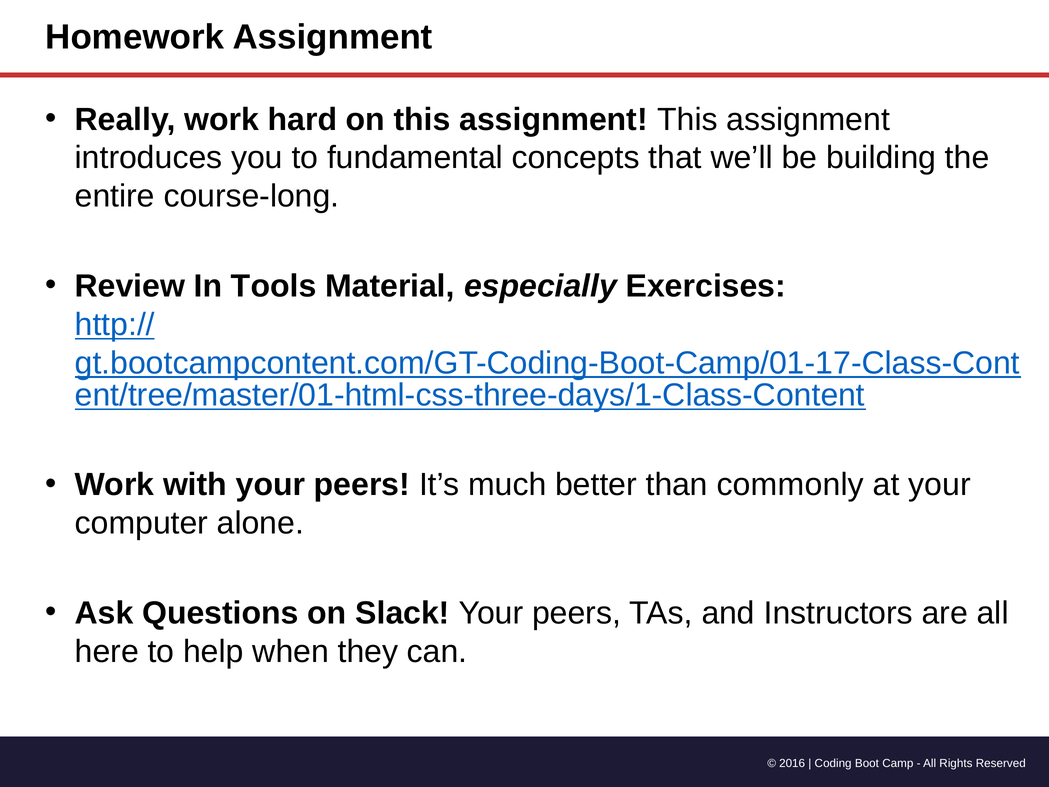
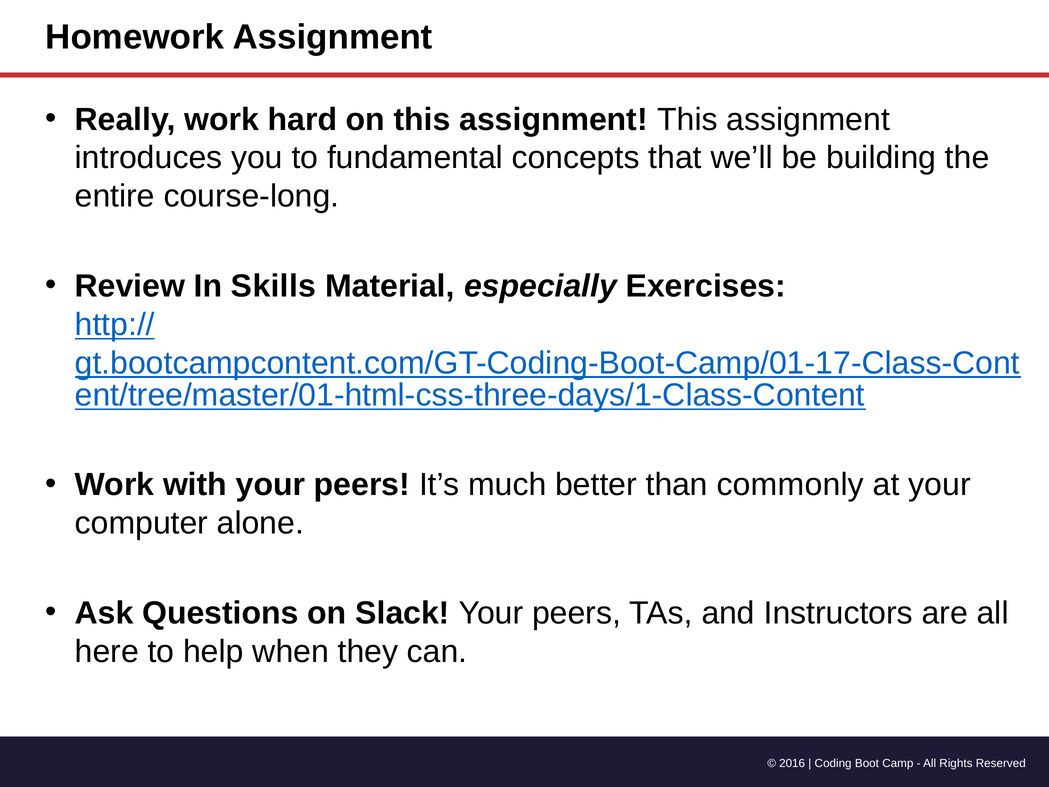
Tools: Tools -> Skills (274, 286)
